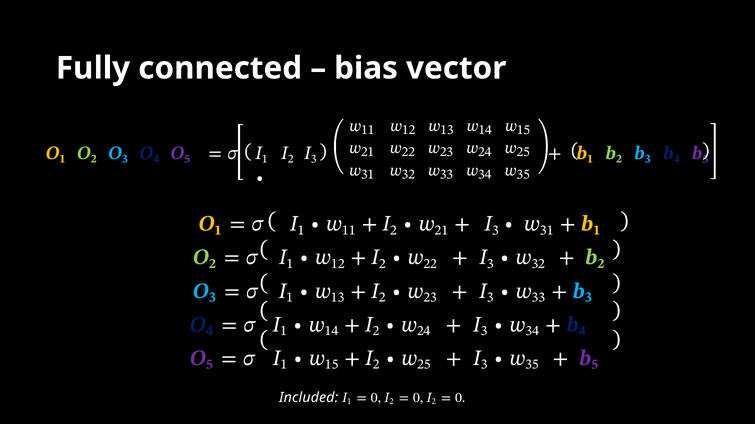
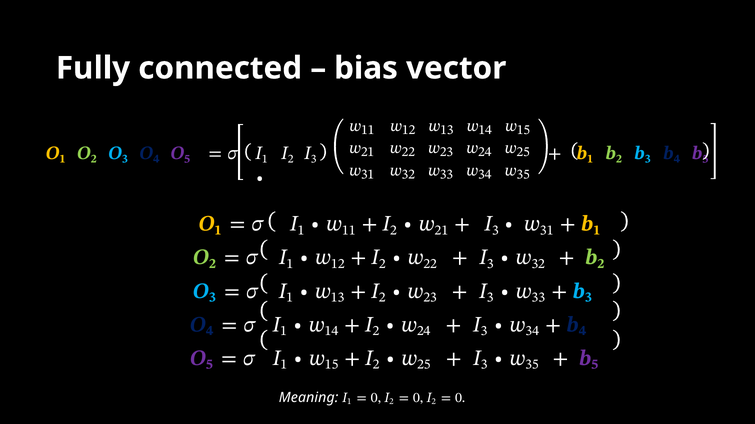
Included: Included -> Meaning (309, 398)
